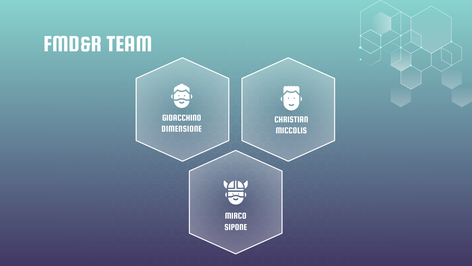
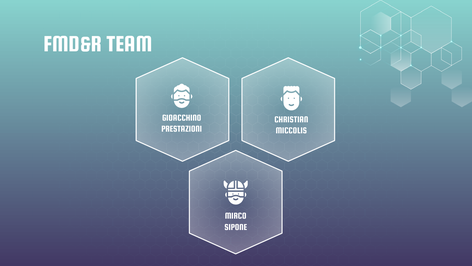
DIMENSIONE: DIMENSIONE -> PRESTAZIONI (182, 129)
